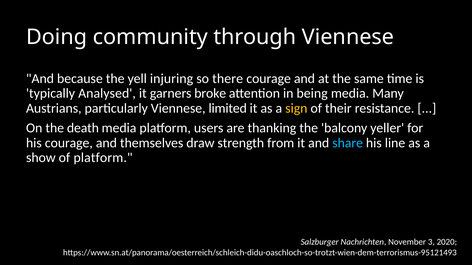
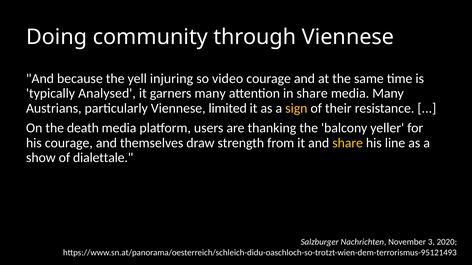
there: there -> video (228, 79)
garners broke: broke -> many (210, 94)
in being: being -> share (312, 94)
share colour: light blue -> yellow (348, 143)
of platform: platform -> dialettale (103, 158)
